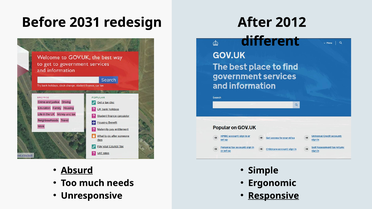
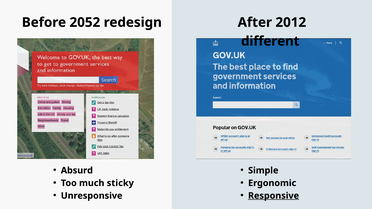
2031: 2031 -> 2052 (85, 22)
Absurd underline: present -> none (77, 171)
needs: needs -> sticky (120, 183)
